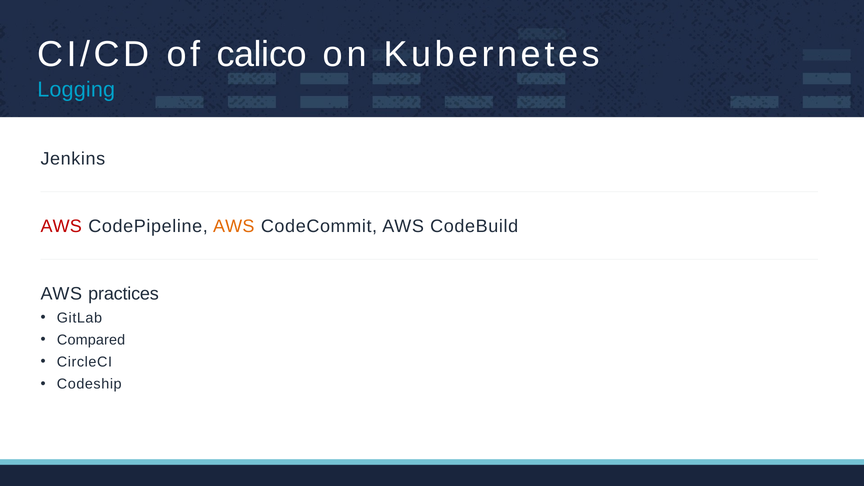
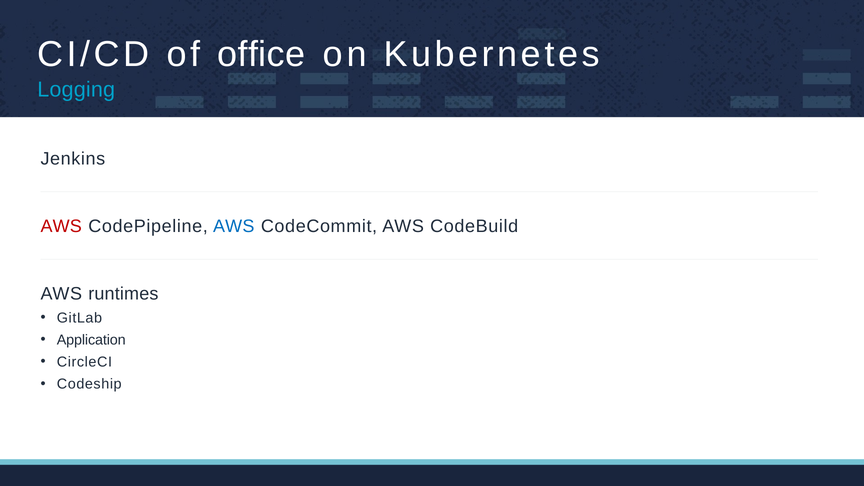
calico: calico -> office (261, 54)
AWS colour: orange -> blue (234, 226)
practices: practices -> runtimes (123, 294)
Compared: Compared -> Application (91, 340)
